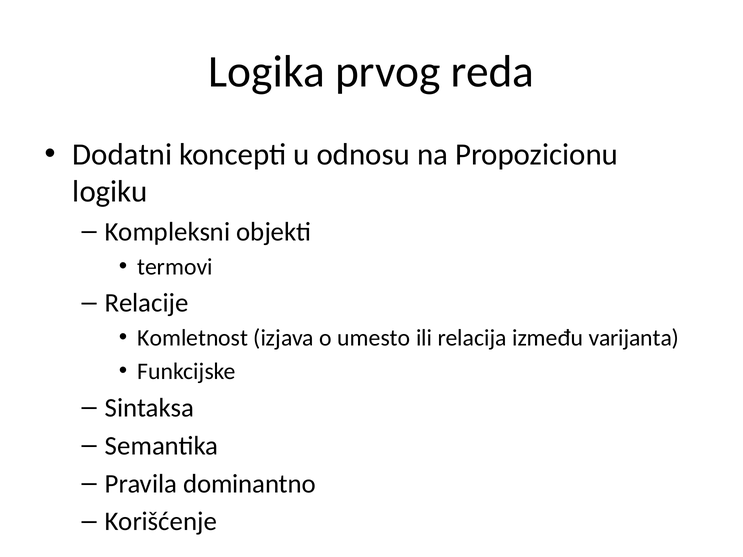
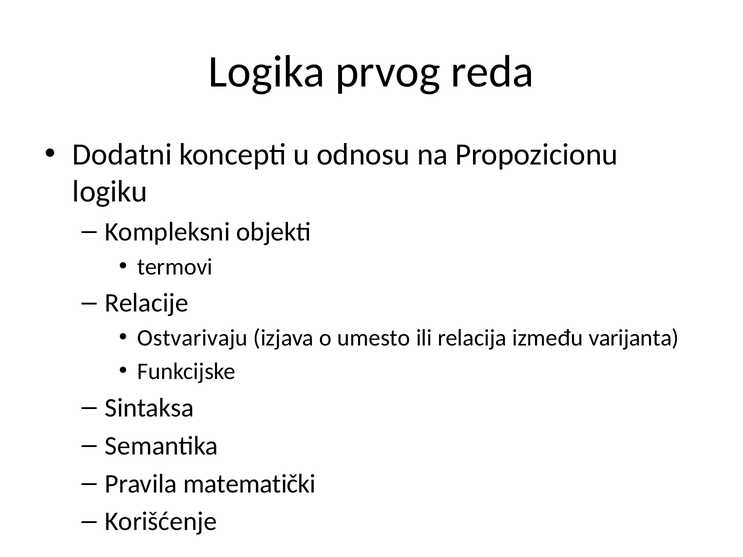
Komletnost: Komletnost -> Ostvarivaju (193, 338)
dominantno: dominantno -> matematički (250, 484)
